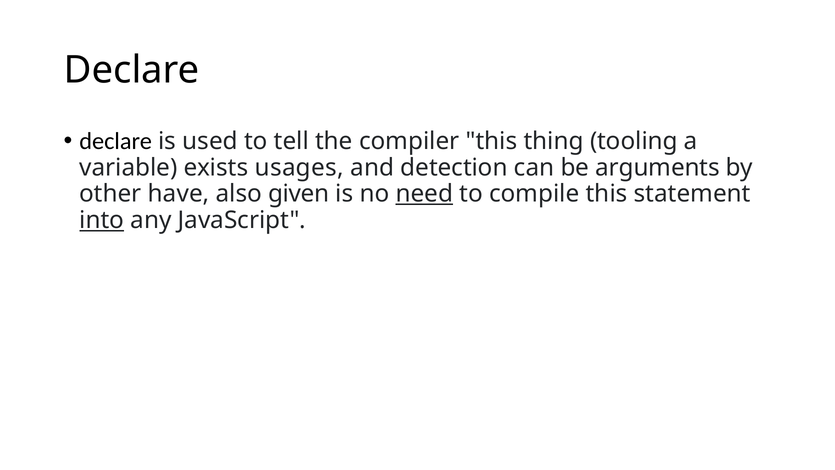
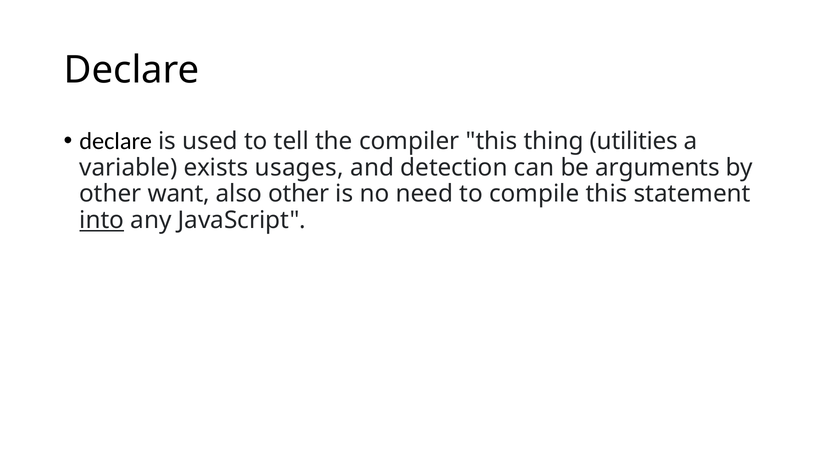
tooling: tooling -> utilities (634, 141)
have: have -> want (179, 194)
also given: given -> other (299, 194)
need underline: present -> none (424, 194)
